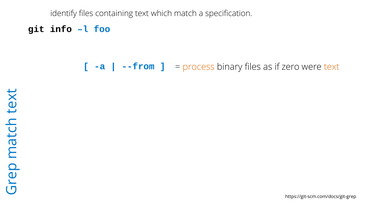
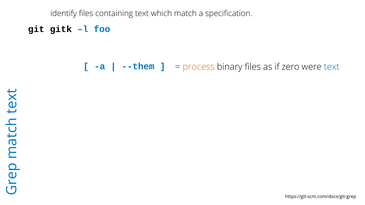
info: info -> gitk (61, 29)
--from: --from -> --them (138, 66)
text colour: orange -> blue (332, 67)
